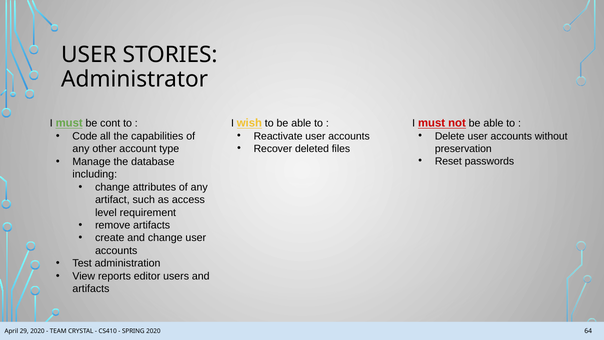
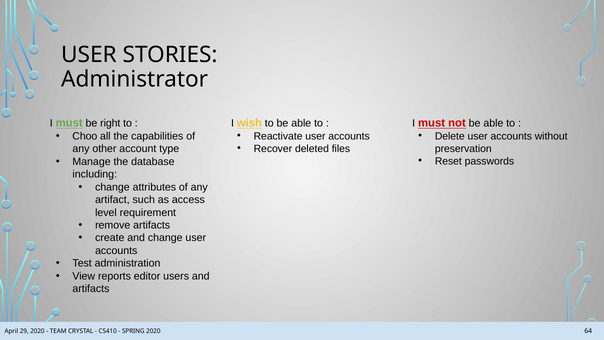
cont: cont -> right (110, 123)
Code: Code -> Choo (85, 136)
